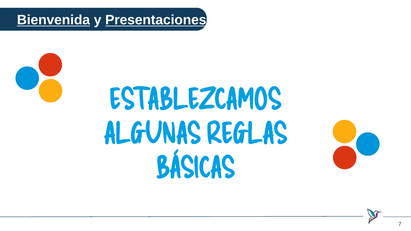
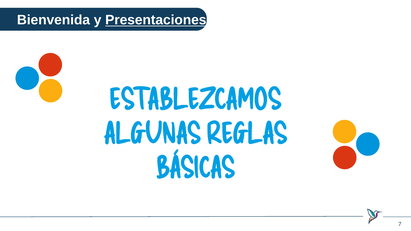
Bienvenida underline: present -> none (53, 20)
